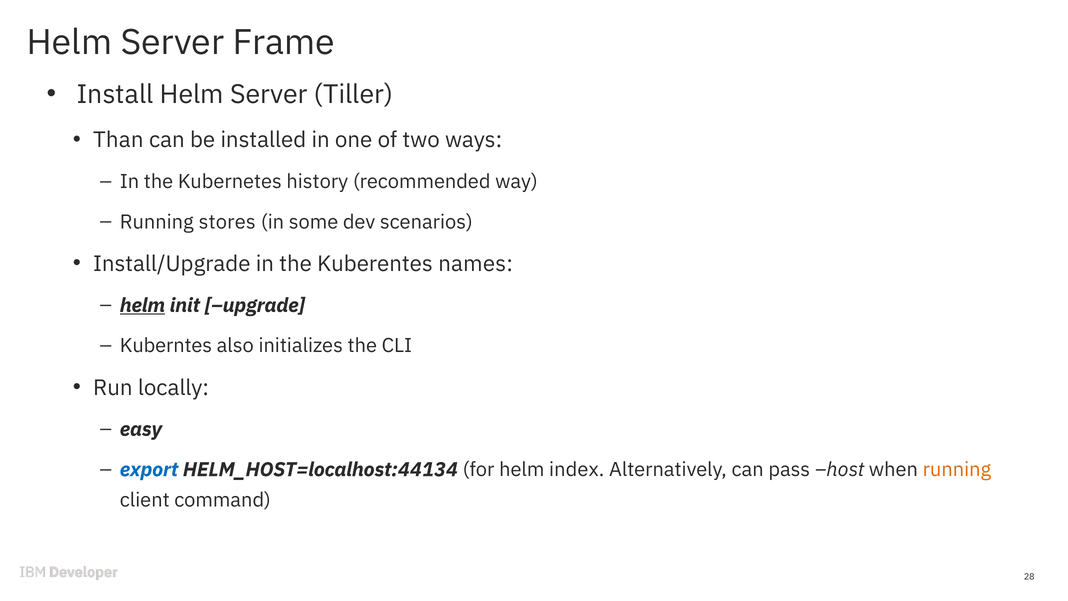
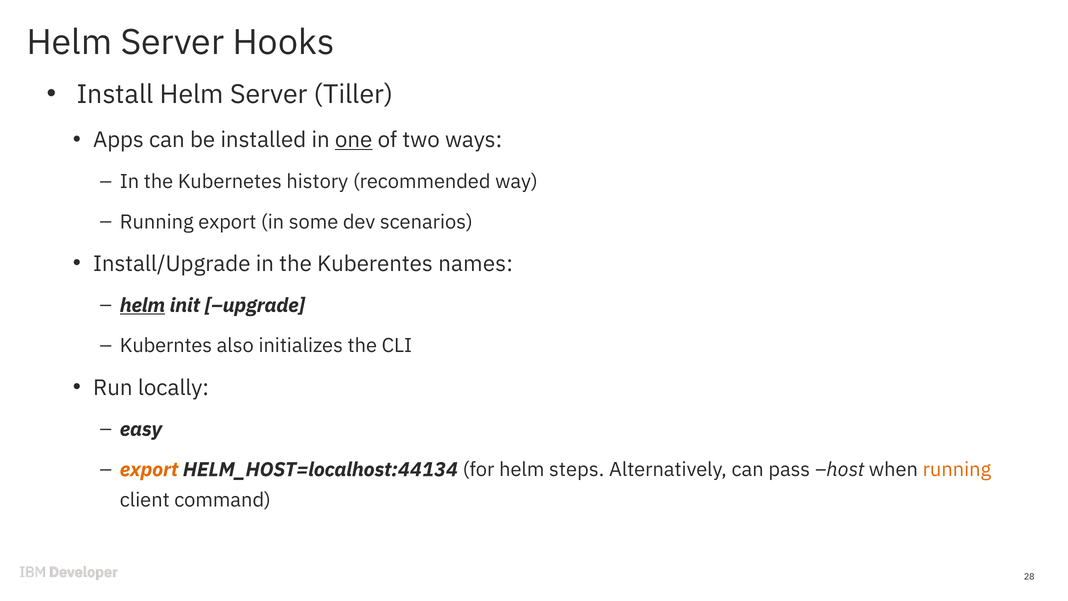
Frame: Frame -> Hooks (284, 43)
Than: Than -> Apps (118, 140)
one underline: none -> present (354, 140)
Running stores: stores -> export (227, 222)
export colour: blue -> orange (149, 469)
index: index -> steps (577, 469)
